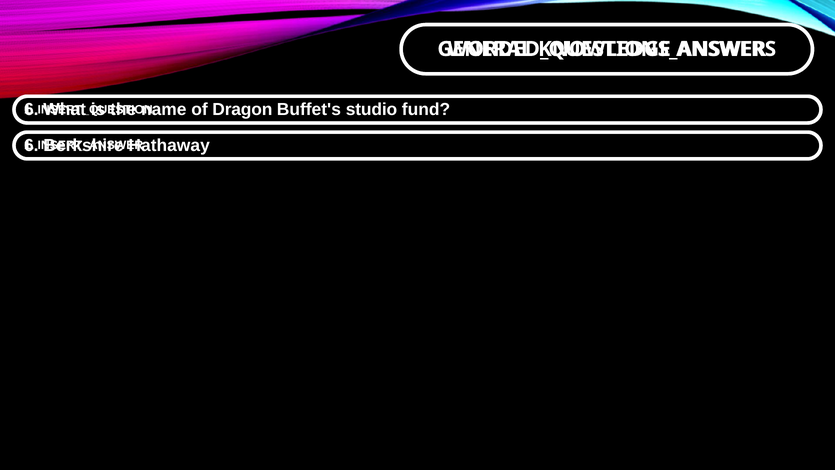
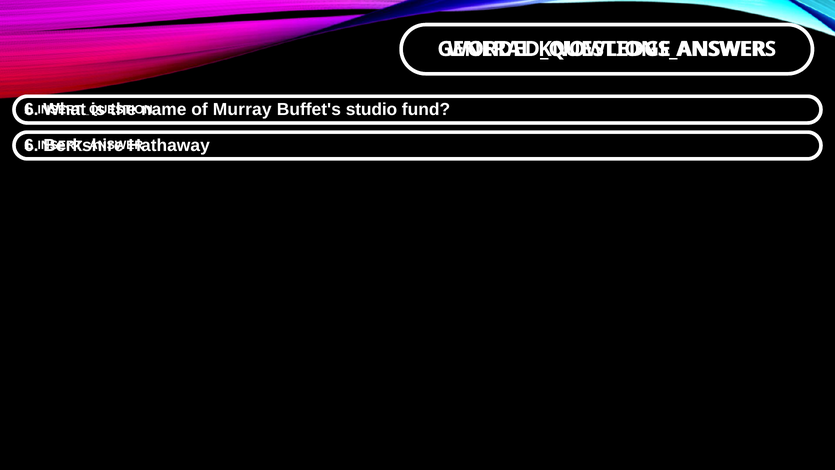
Dragon: Dragon -> Murray (242, 109)
